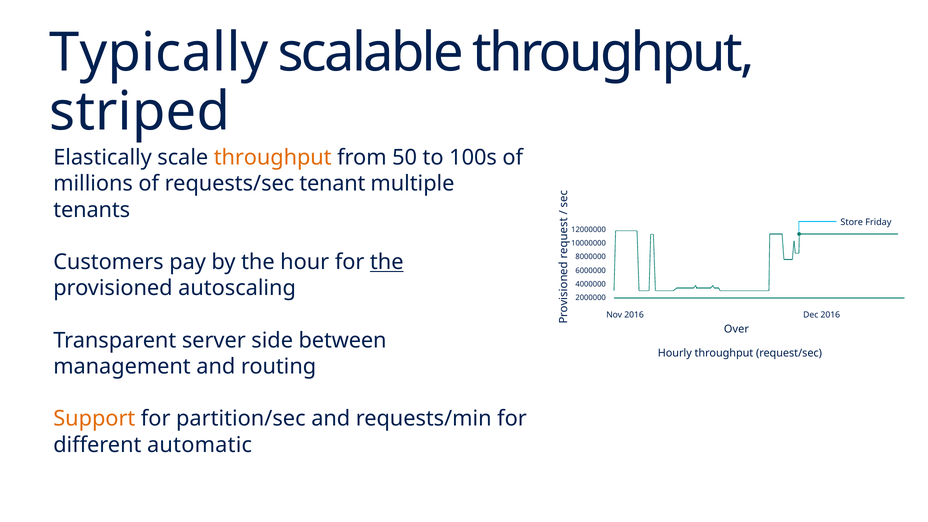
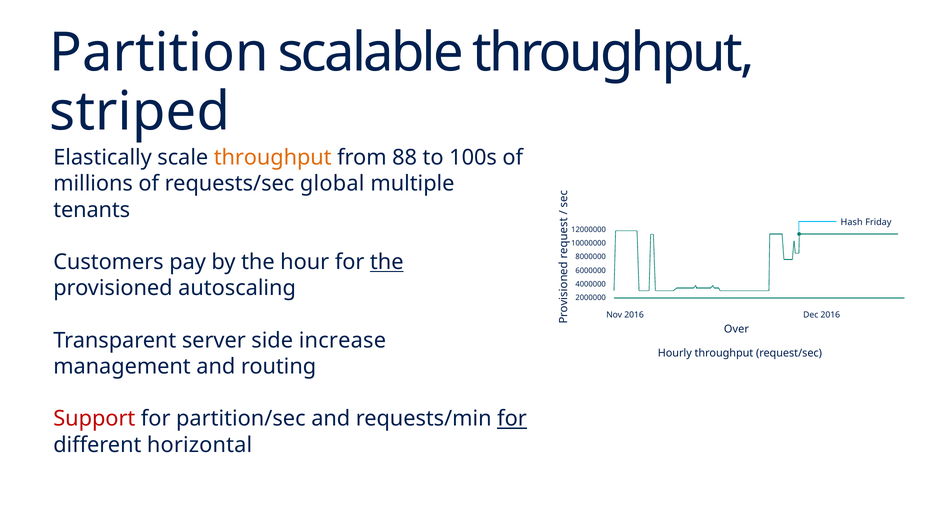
Typically: Typically -> Partition (159, 53)
50: 50 -> 88 (405, 158)
tenant: tenant -> global (332, 184)
Store: Store -> Hash (852, 222)
between: between -> increase (342, 340)
Support colour: orange -> red (94, 419)
for underline: none -> present (512, 419)
automatic: automatic -> horizontal (200, 445)
